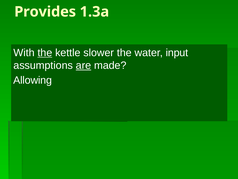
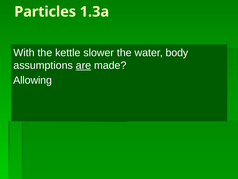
Provides: Provides -> Particles (45, 12)
the underline: present -> none (45, 53)
input: input -> body (177, 53)
